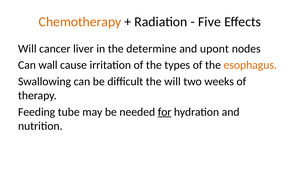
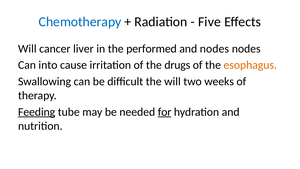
Chemotherapy colour: orange -> blue (80, 22)
determine: determine -> performed (152, 49)
and upont: upont -> nodes (214, 49)
wall: wall -> into (48, 65)
types: types -> drugs (177, 65)
Feeding underline: none -> present (37, 112)
